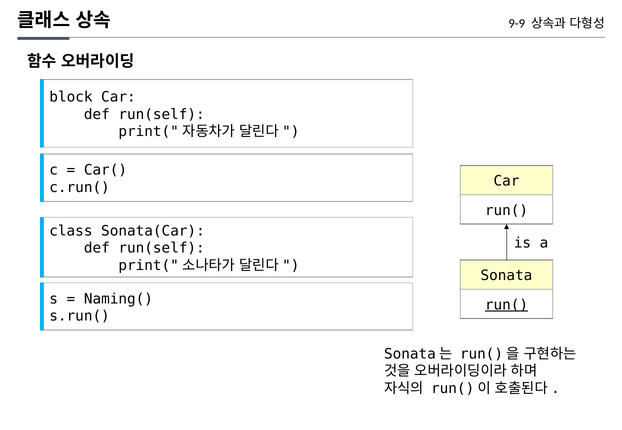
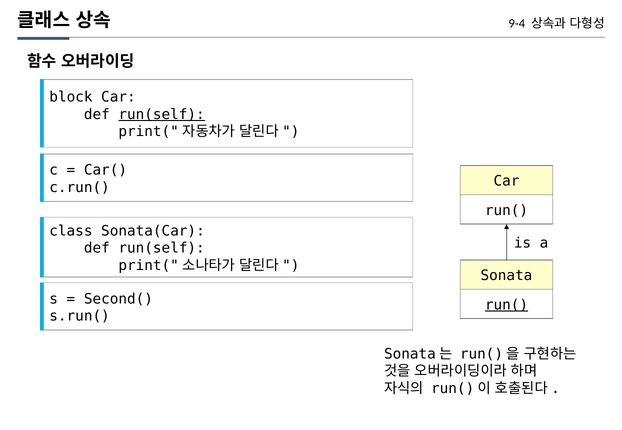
9-9: 9-9 -> 9-4 (517, 24)
run(self underline: none -> present (162, 115)
Naming(: Naming( -> Second( (118, 299)
